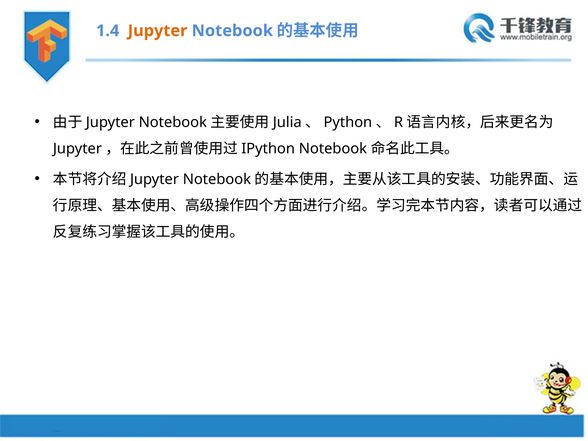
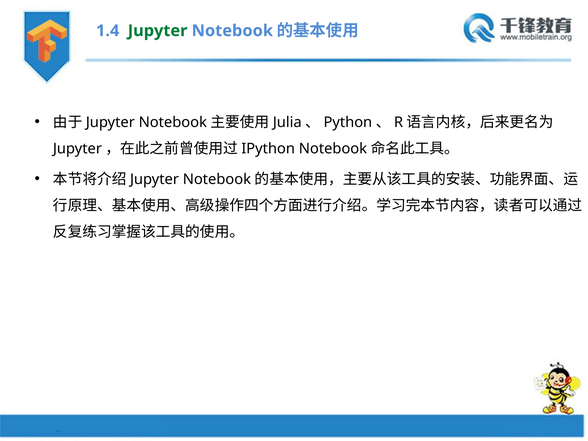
Jupyter colour: orange -> green (158, 31)
